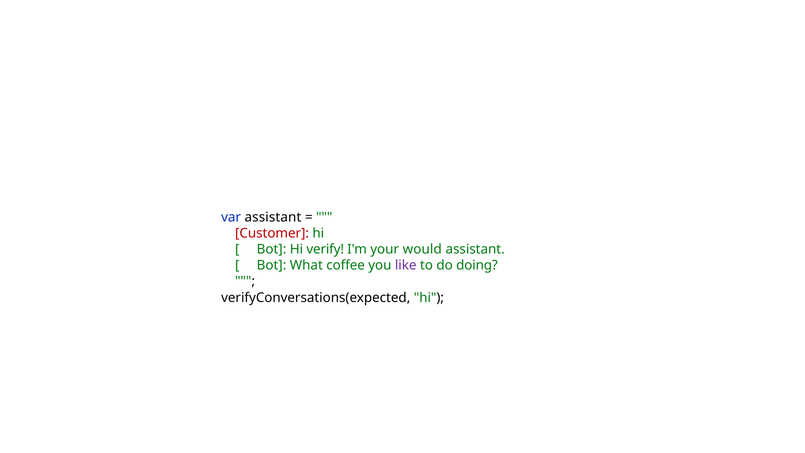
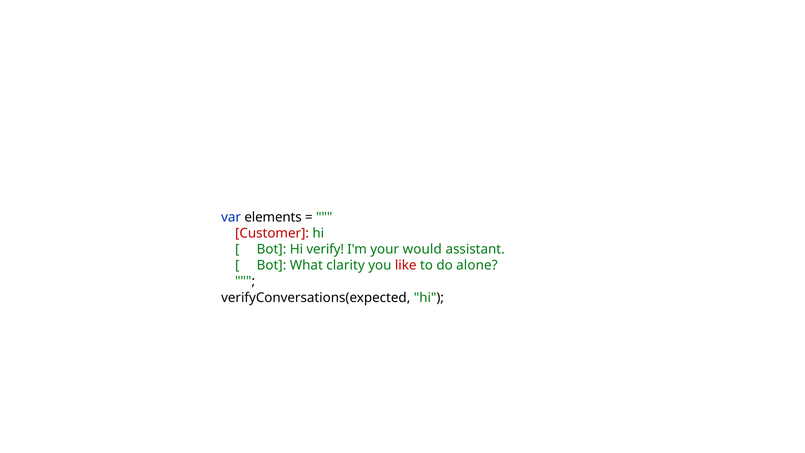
var assistant: assistant -> elements (273, 217)
coffee: coffee -> clarity (346, 265)
like colour: purple -> red (406, 265)
doing: doing -> alone (477, 265)
